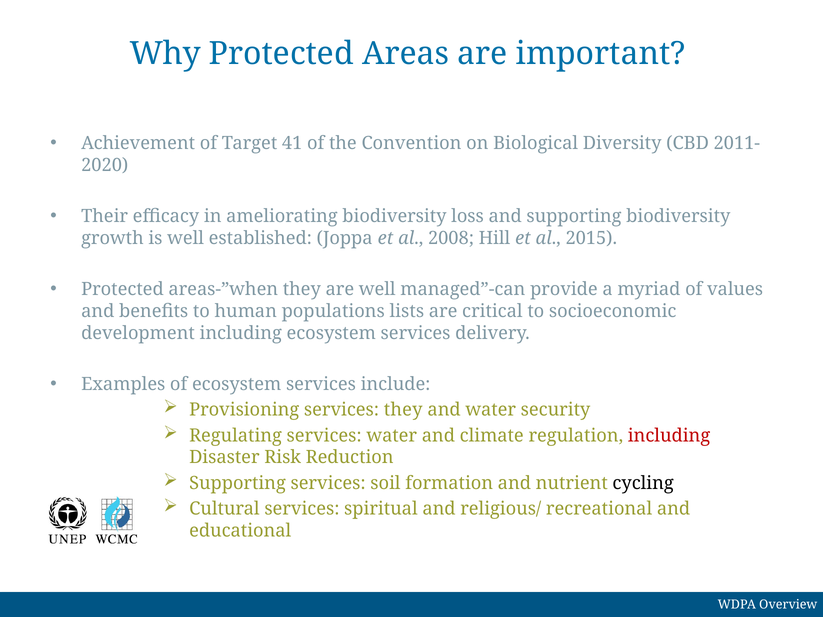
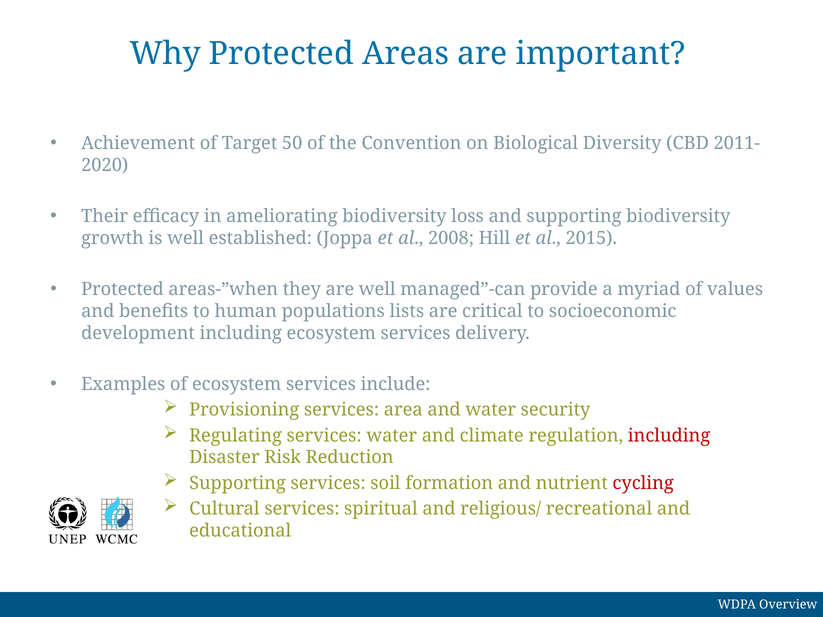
41: 41 -> 50 (292, 143)
services they: they -> area (403, 410)
cycling colour: black -> red (643, 483)
